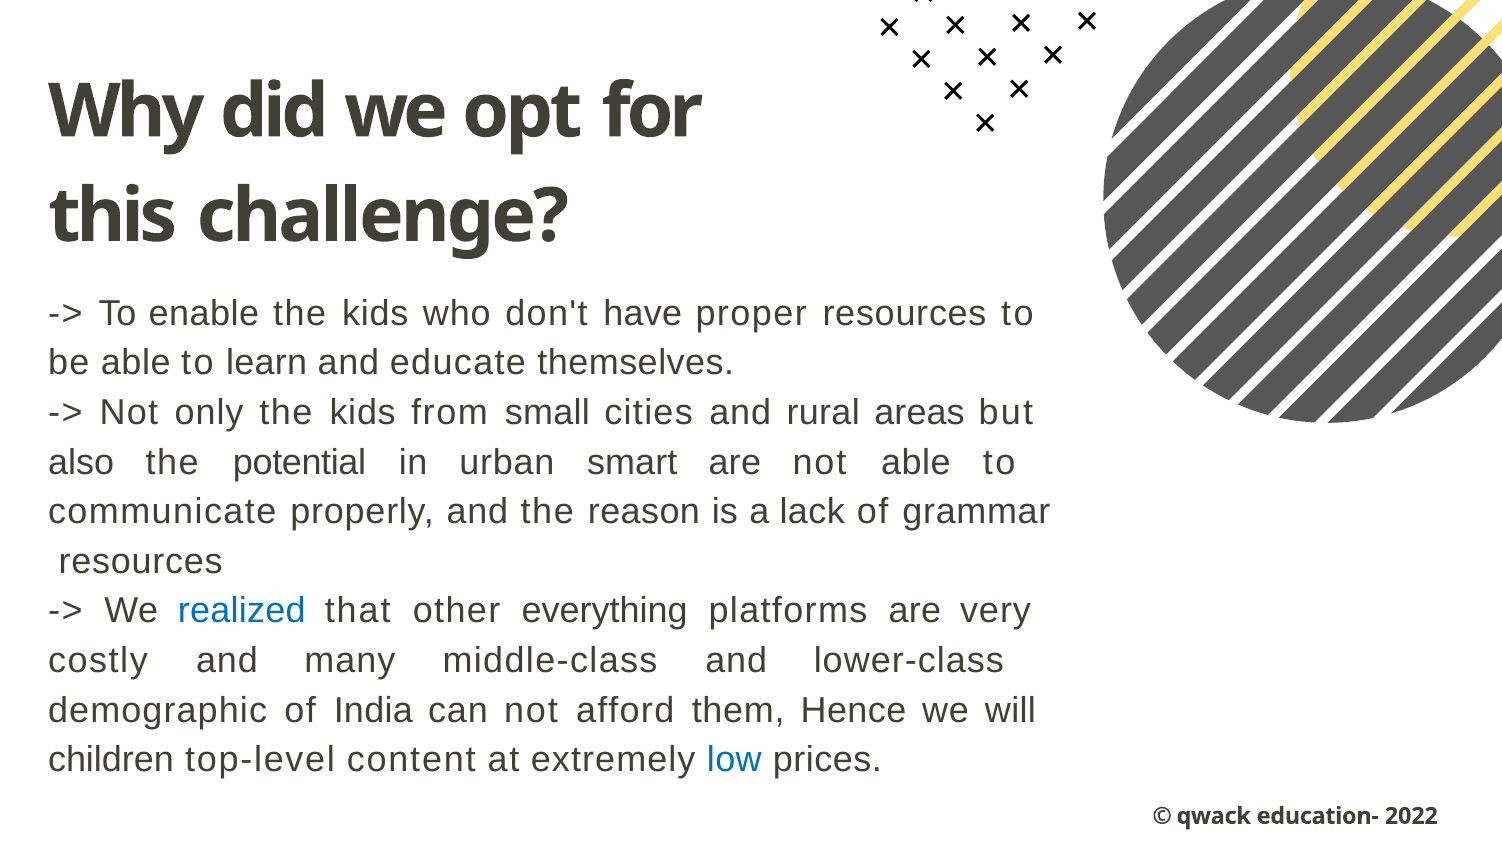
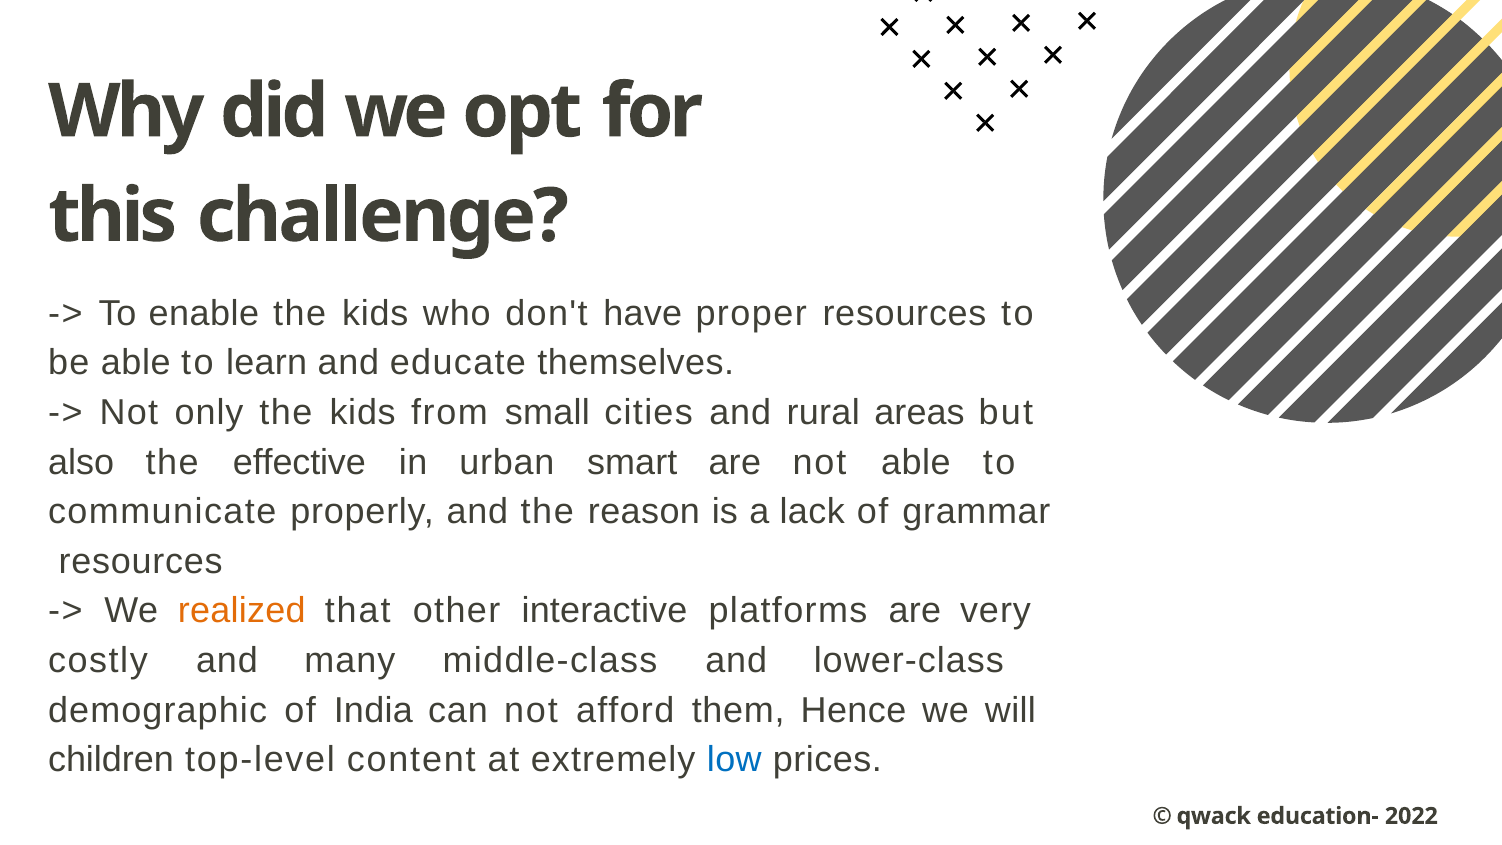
potential: potential -> effective (299, 462)
realized colour: blue -> orange (242, 611)
everything: everything -> interactive (604, 611)
